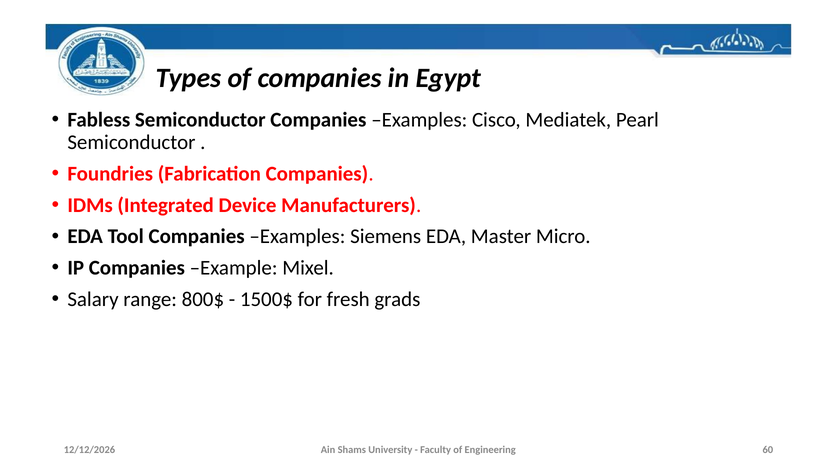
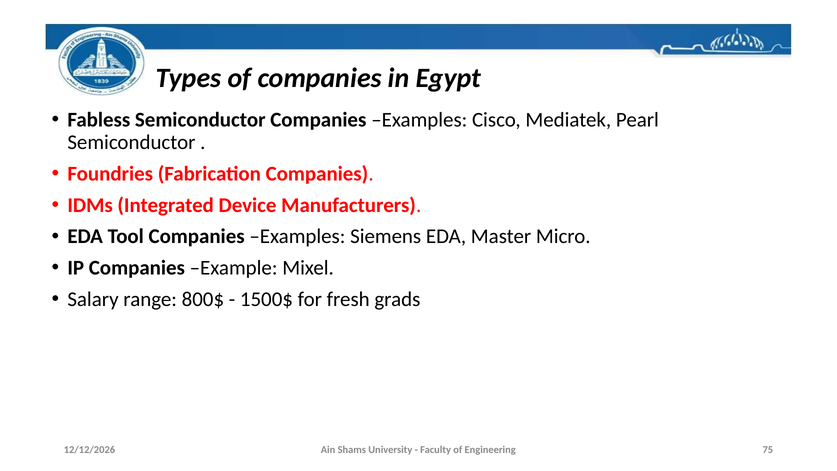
60: 60 -> 75 (768, 450)
